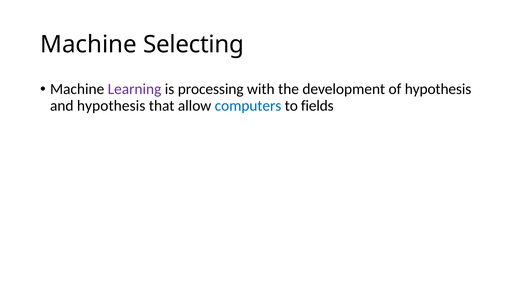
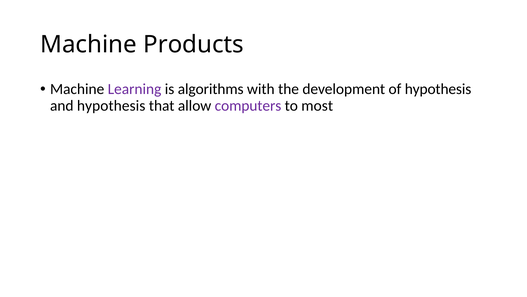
Selecting: Selecting -> Products (193, 44)
processing: processing -> algorithms (211, 89)
computers colour: blue -> purple (248, 106)
fields: fields -> most (317, 106)
